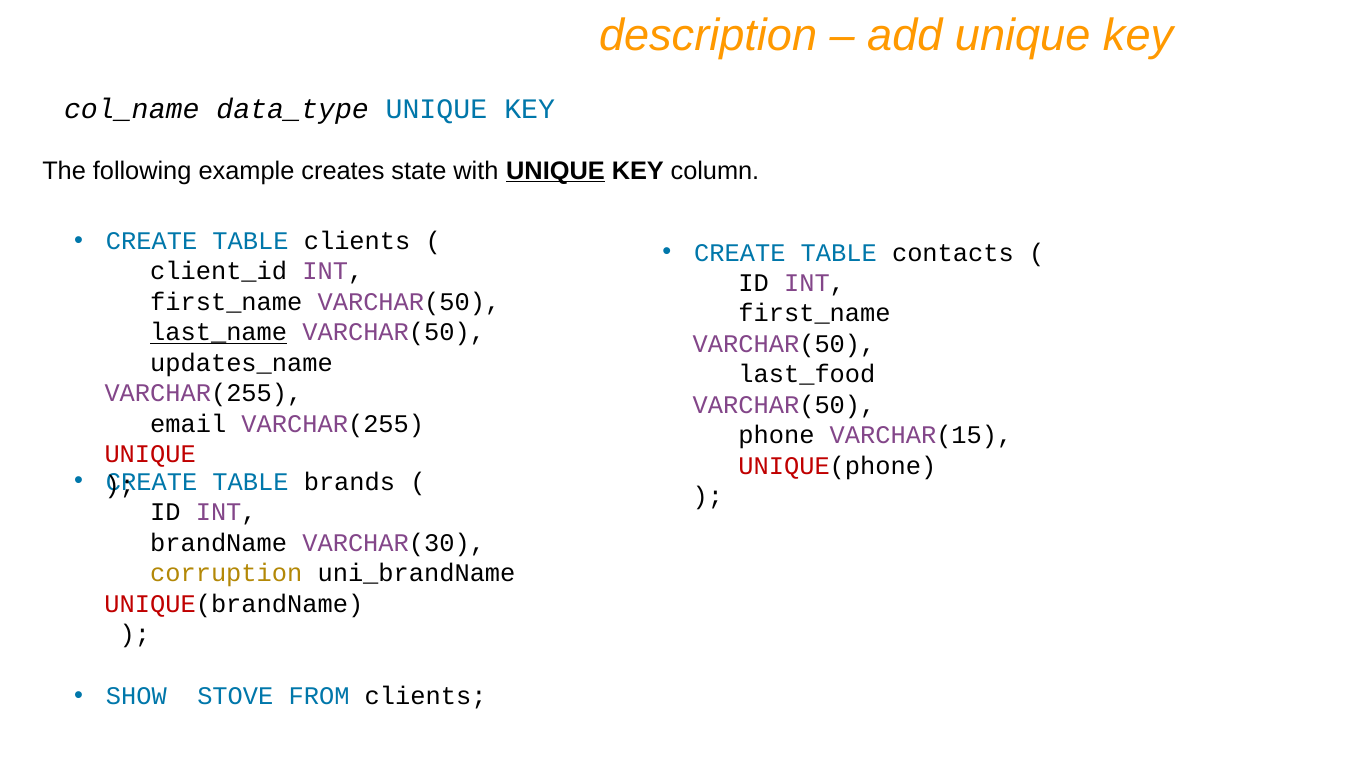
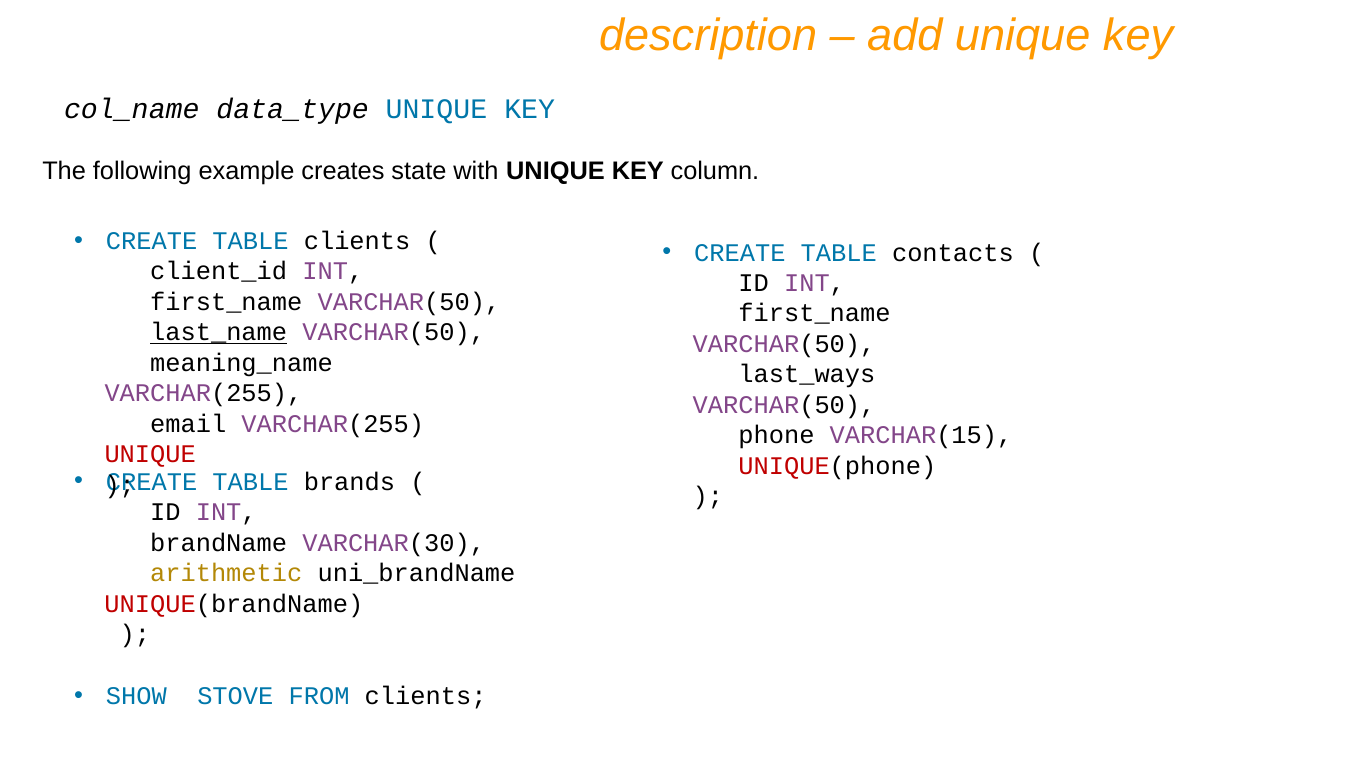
UNIQUE underline: present -> none (555, 171)
updates_name: updates_name -> meaning_name (241, 363)
last_food: last_food -> last_ways (807, 374)
corruption: corruption -> arithmetic (226, 573)
